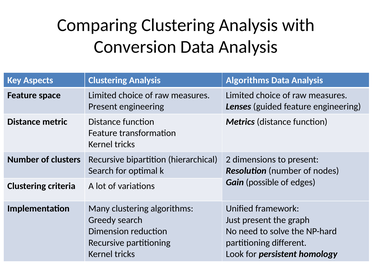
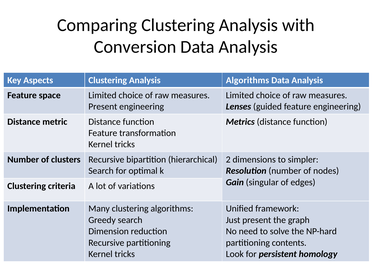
to present: present -> simpler (303, 160)
possible: possible -> singular (262, 182)
different: different -> contents (289, 243)
